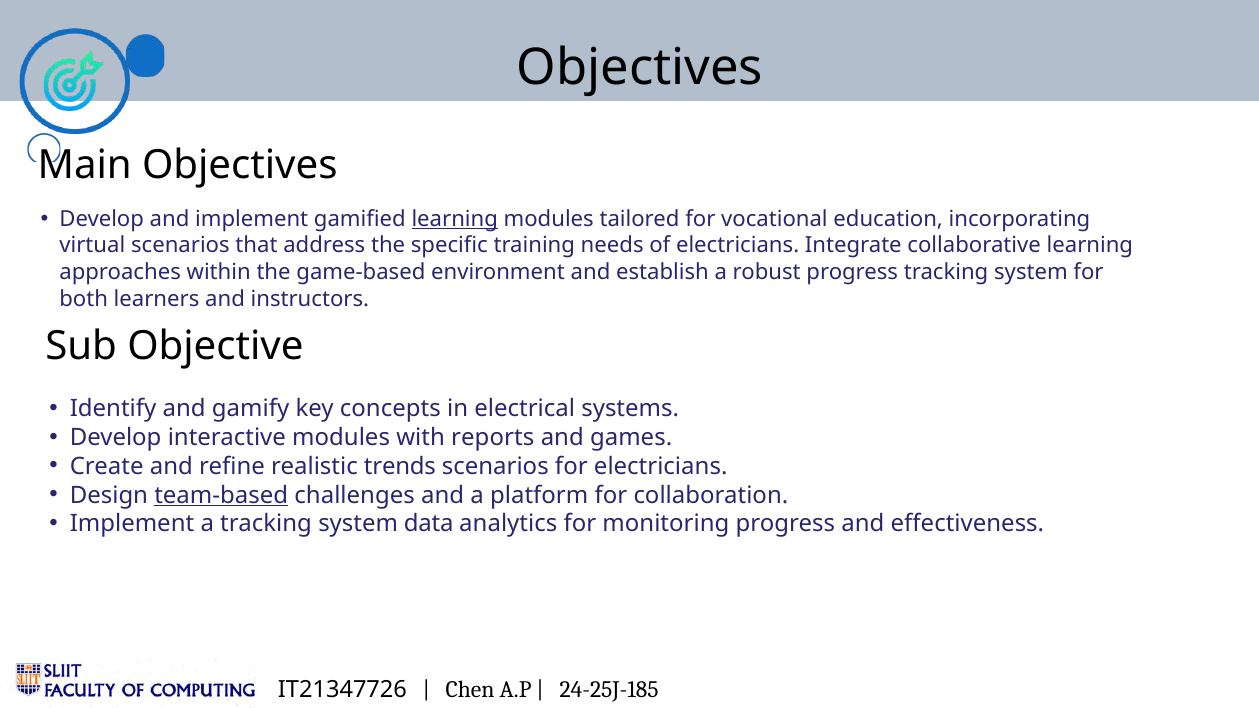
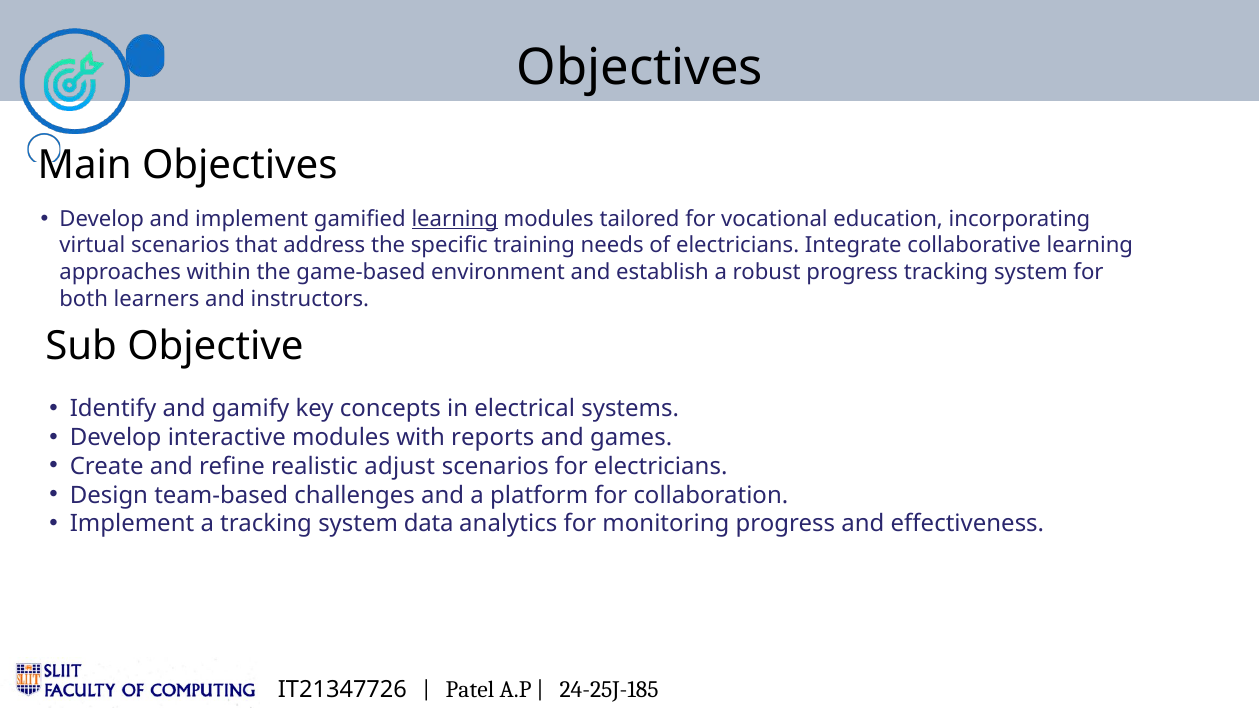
trends: trends -> adjust (400, 466)
team-based underline: present -> none (221, 495)
Chen: Chen -> Patel (470, 690)
